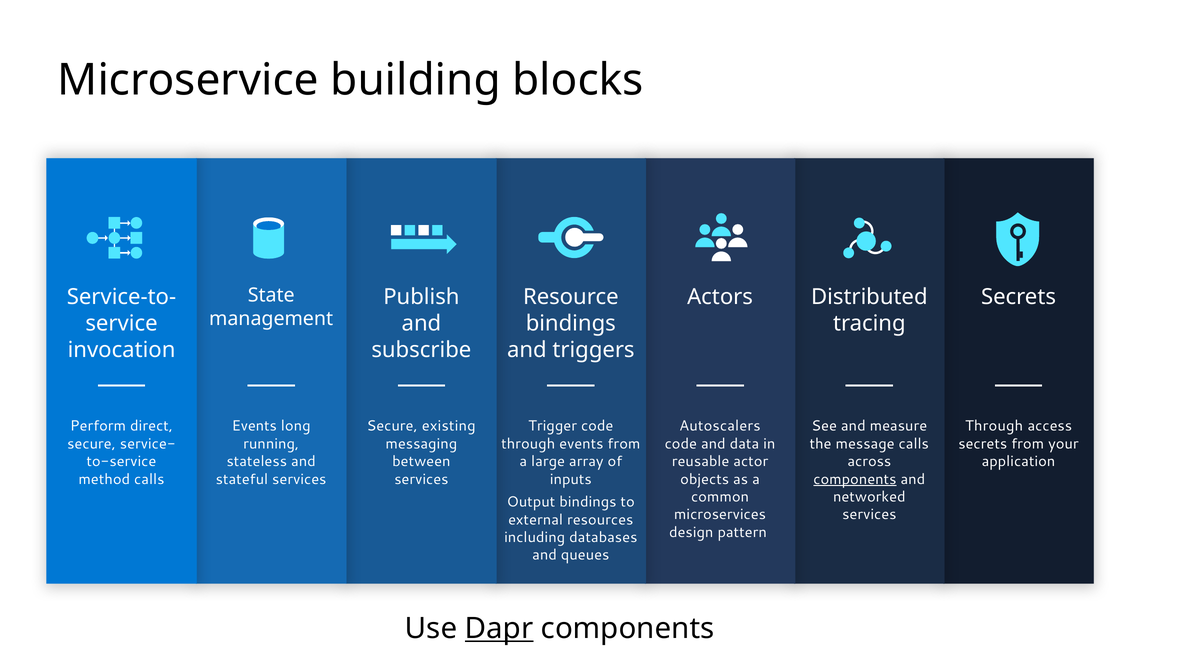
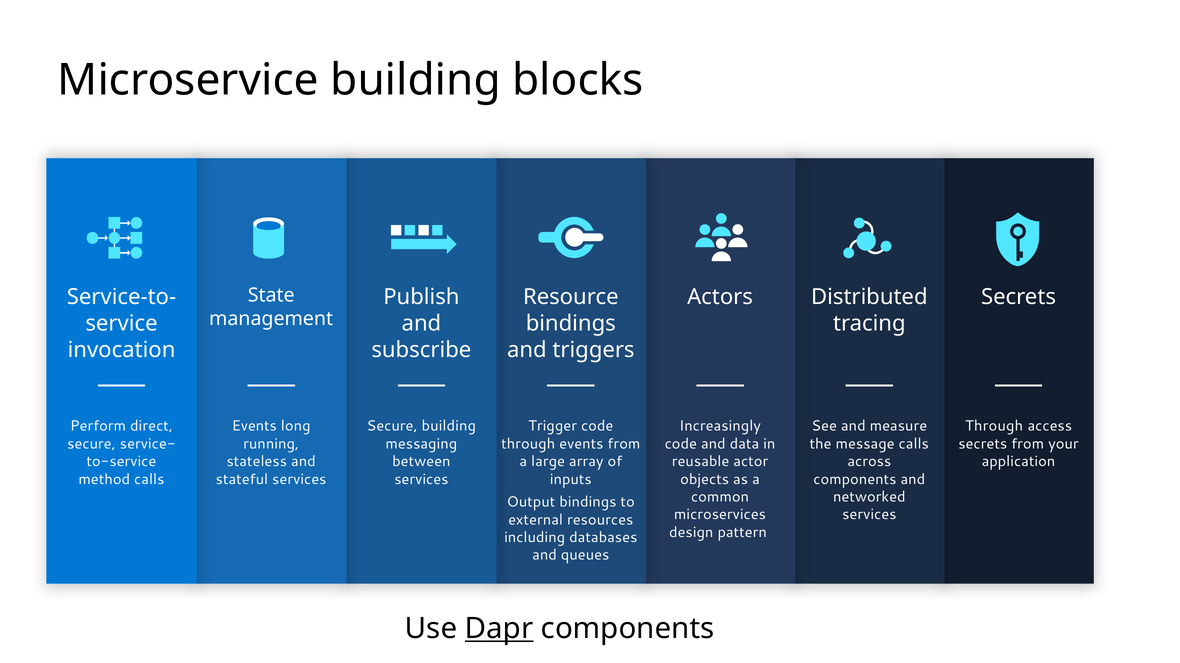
Secure existing: existing -> building (449, 427)
Autoscalers: Autoscalers -> Increasingly (720, 427)
components underline: present -> none (855, 480)
